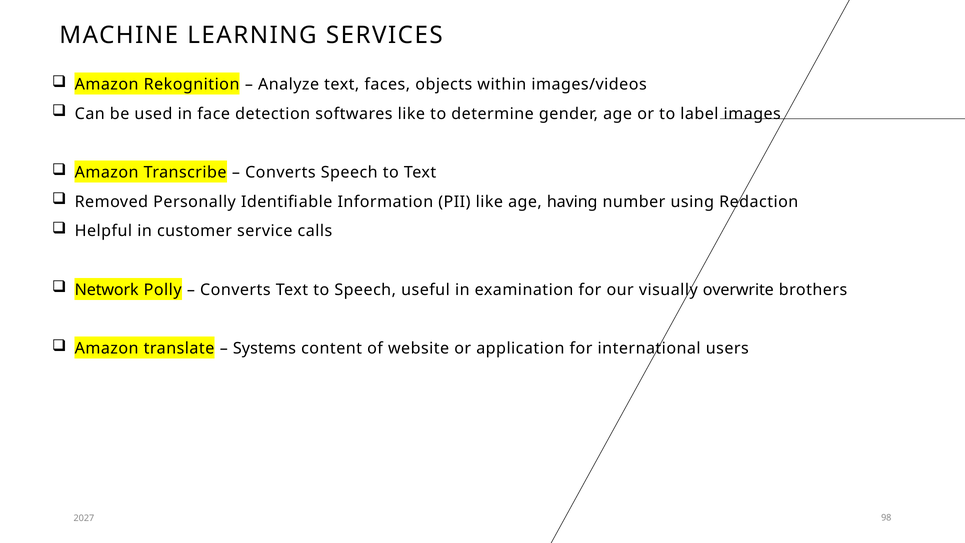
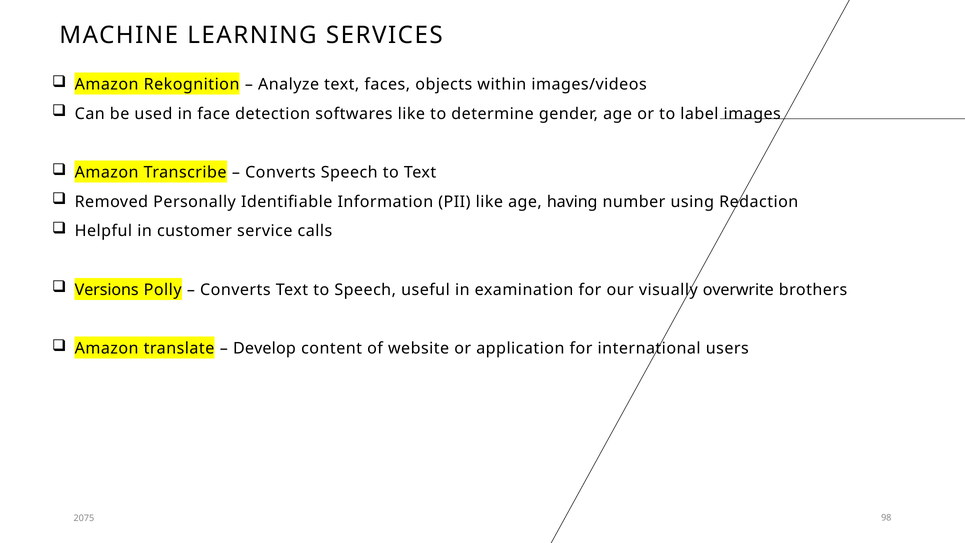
Network: Network -> Versions (107, 290)
Systems: Systems -> Develop (264, 348)
2027: 2027 -> 2075 (84, 518)
